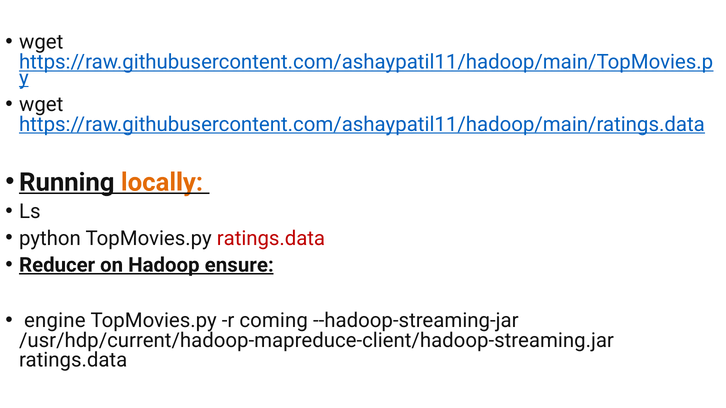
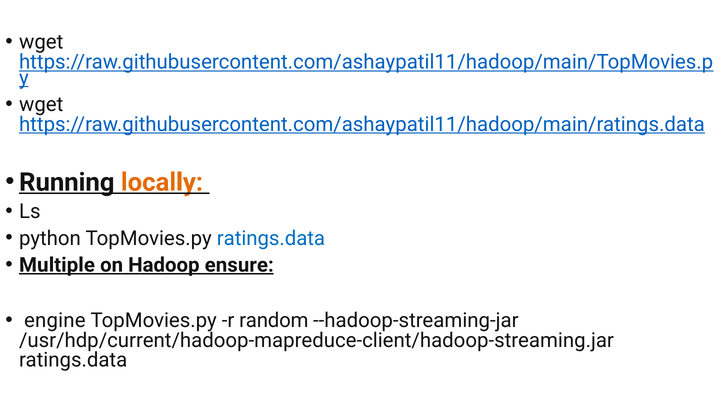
ratings.data colour: red -> blue (271, 239)
Reducer: Reducer -> Multiple (57, 265)
coming: coming -> random (274, 321)
